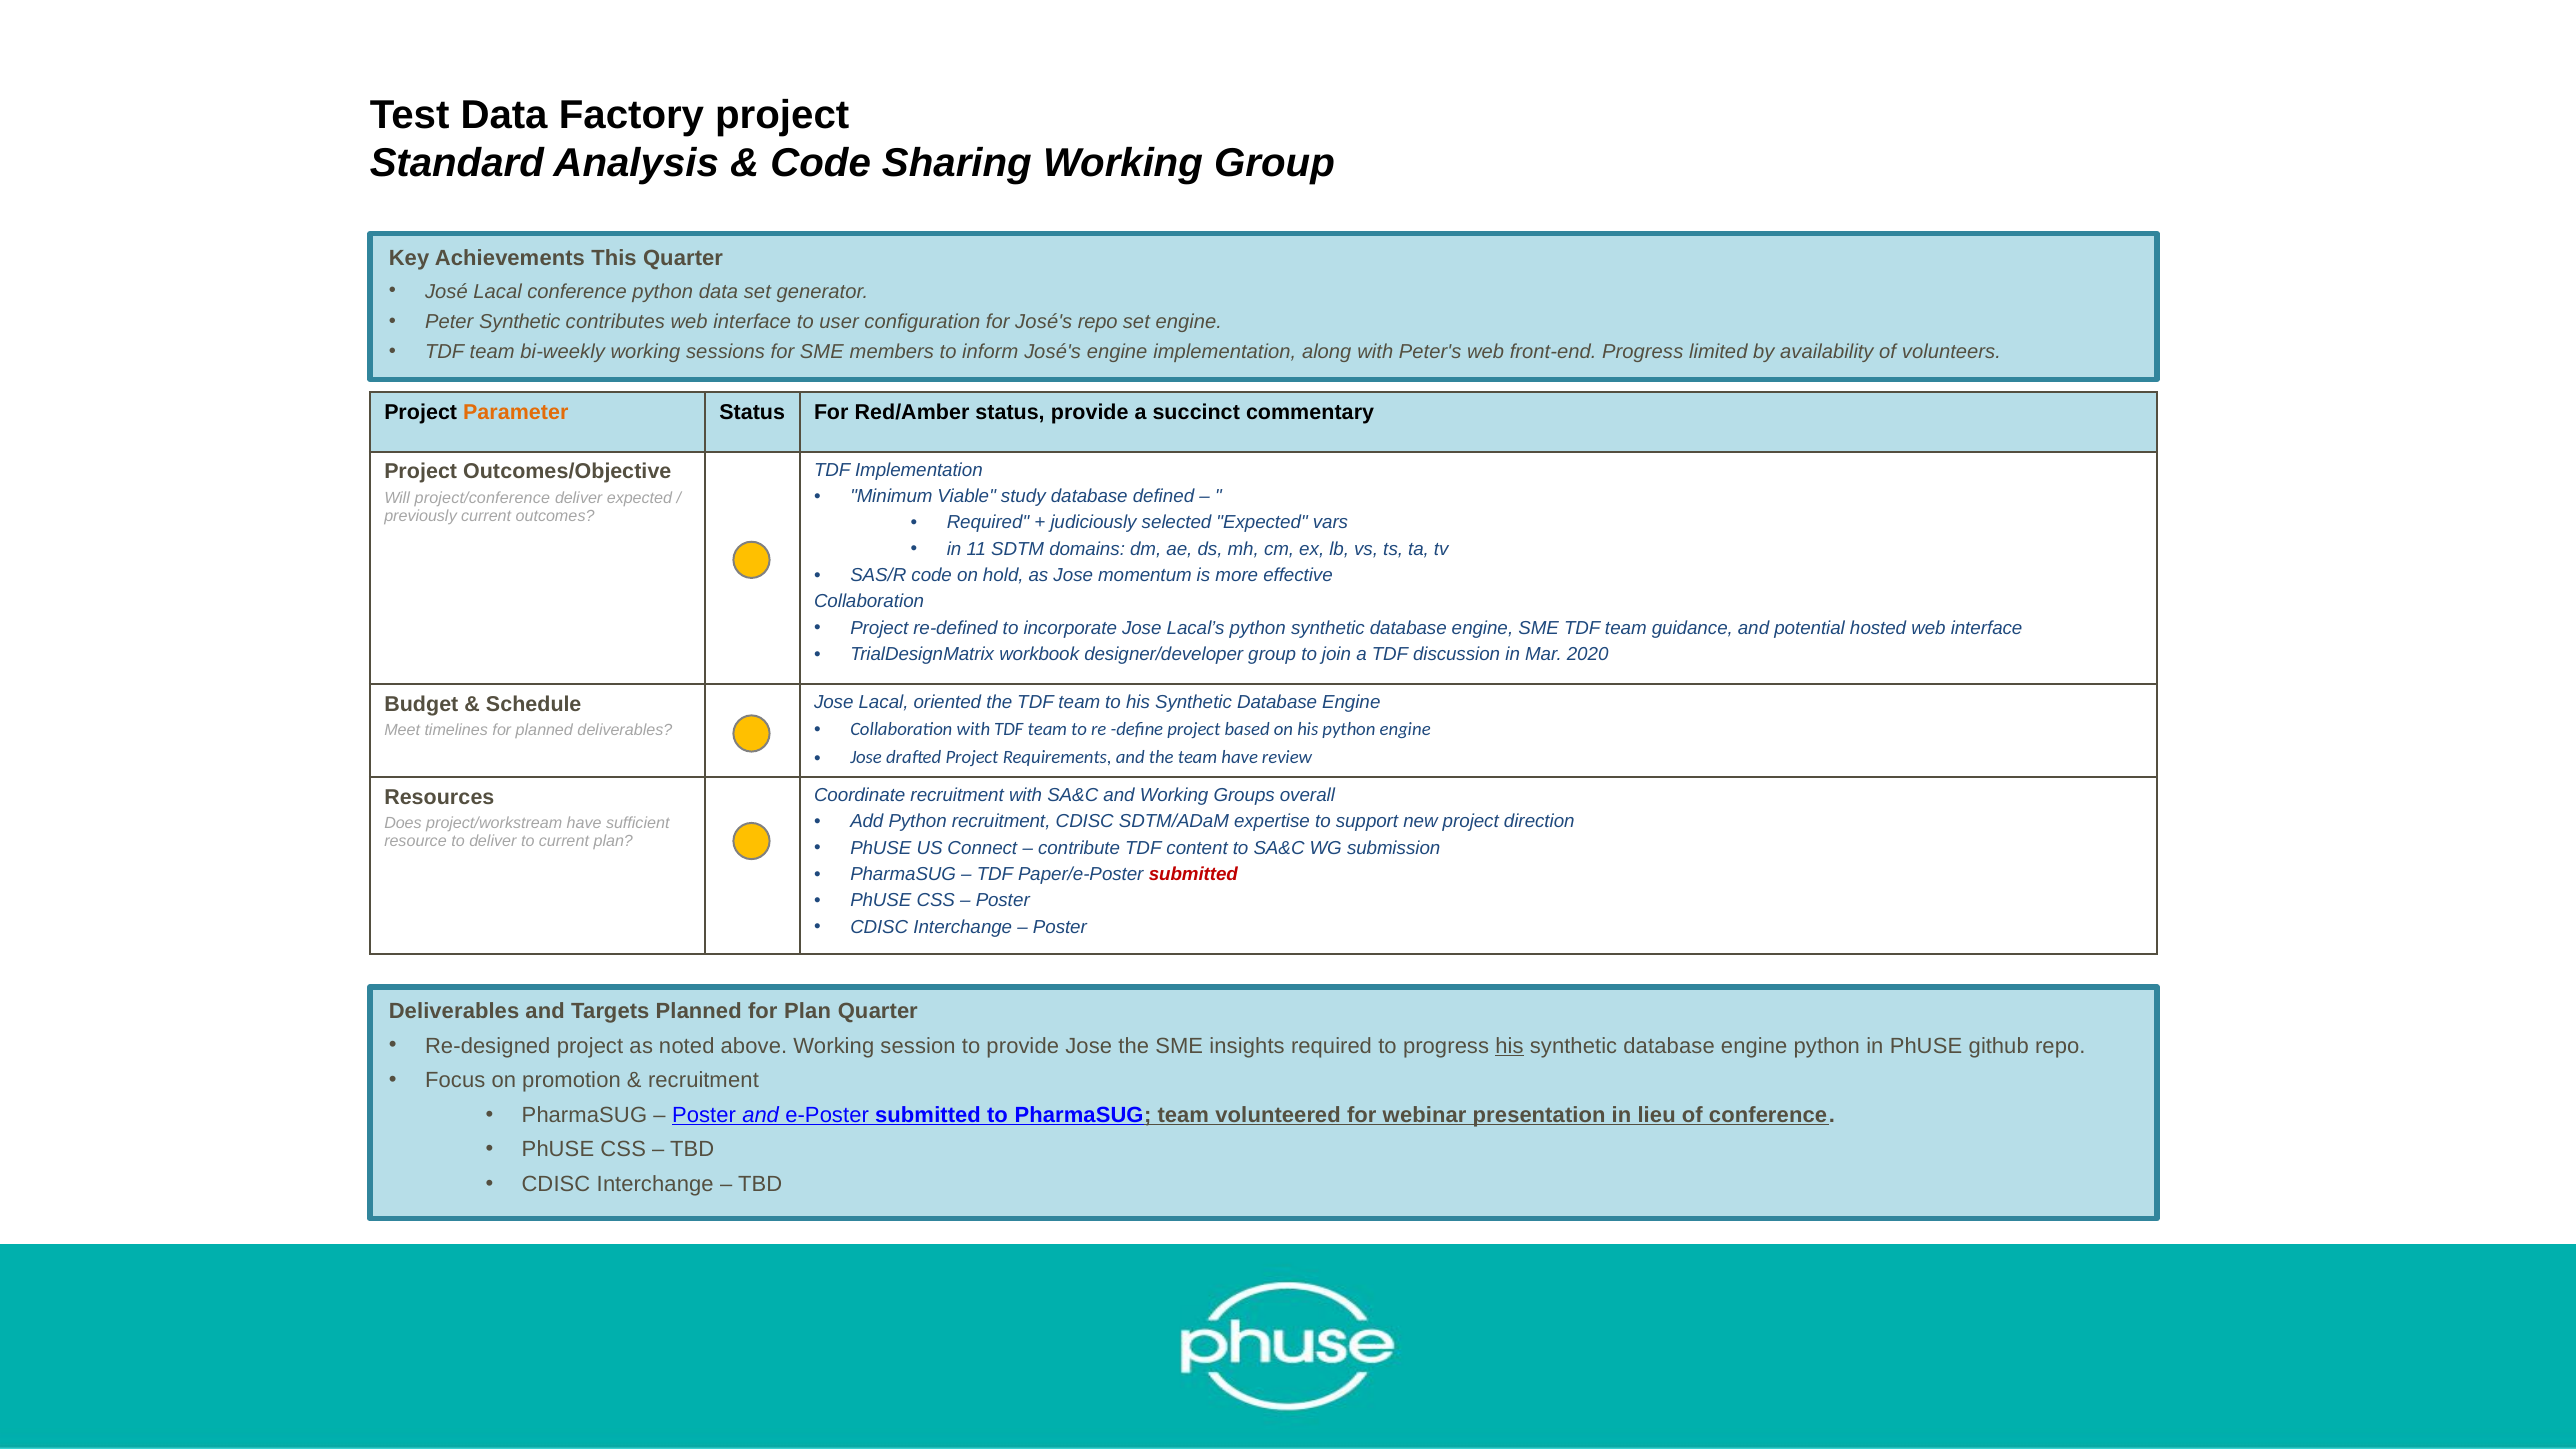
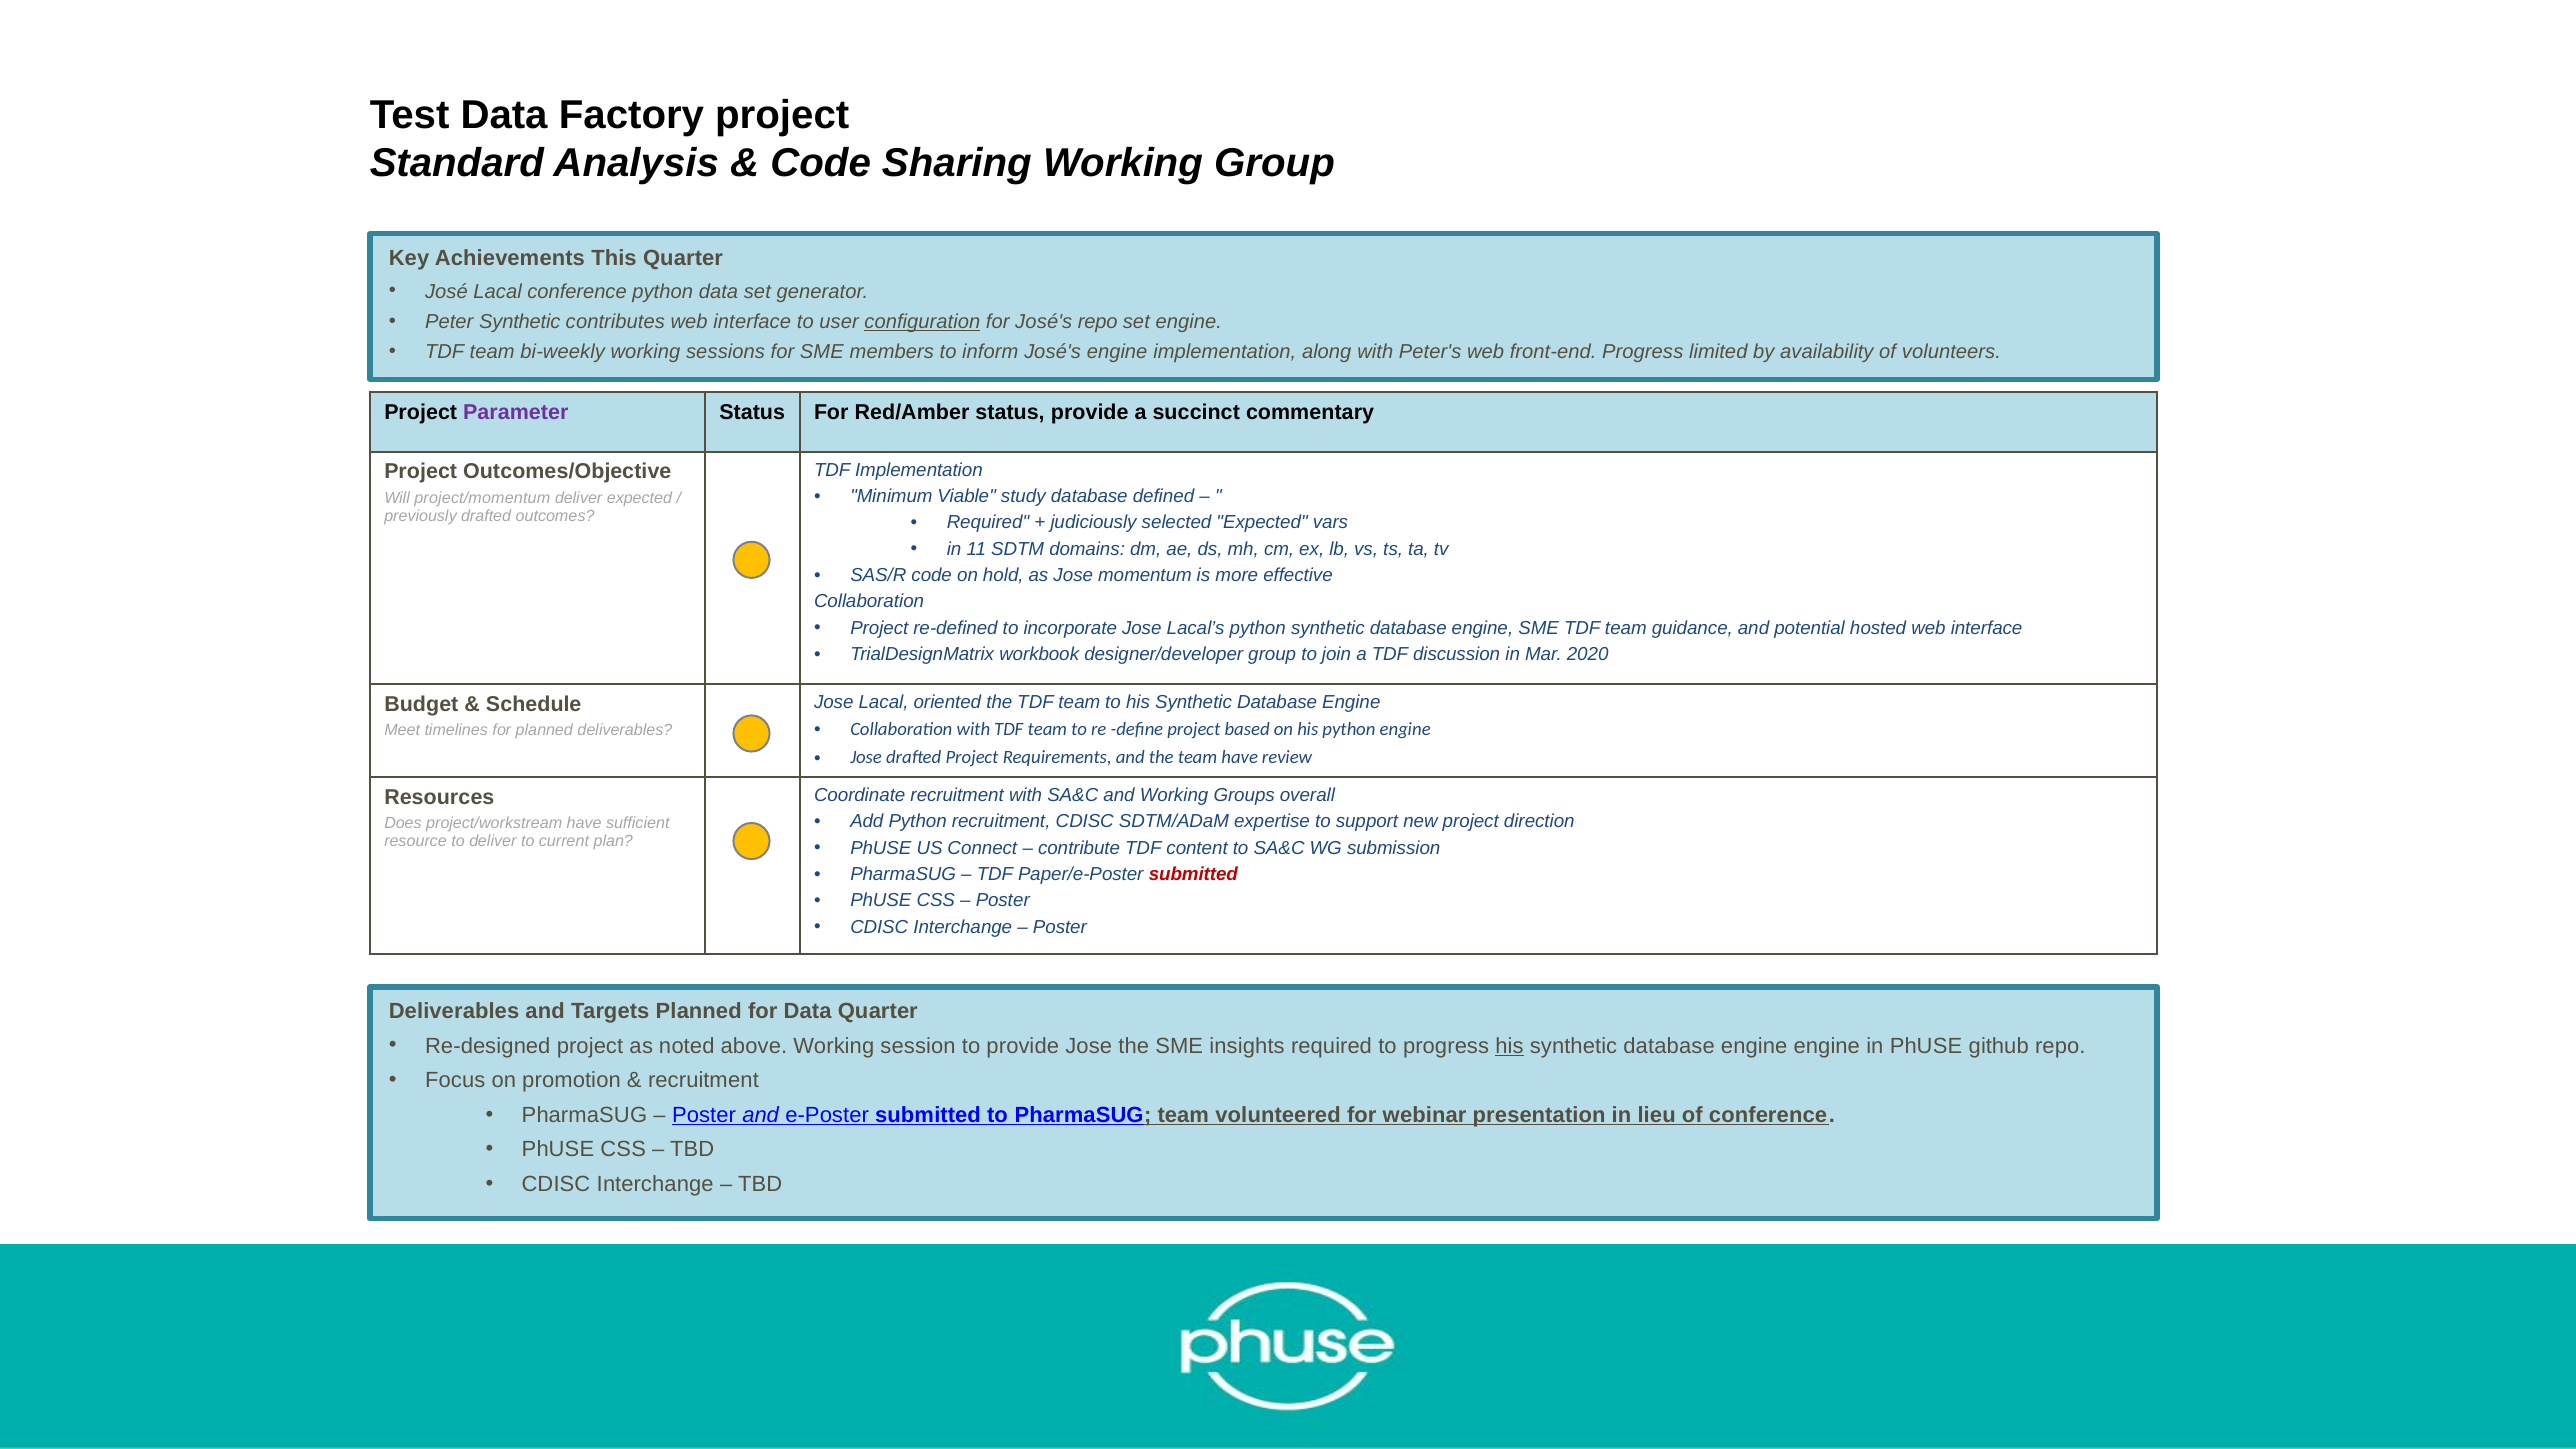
configuration underline: none -> present (922, 322)
Parameter colour: orange -> purple (516, 412)
project/conference: project/conference -> project/momentum (482, 498)
previously current: current -> drafted (486, 516)
for Plan: Plan -> Data (808, 1011)
engine python: python -> engine (1827, 1046)
